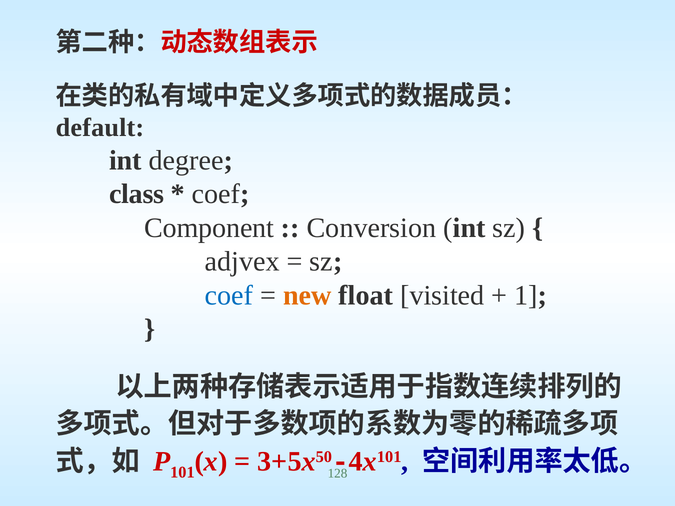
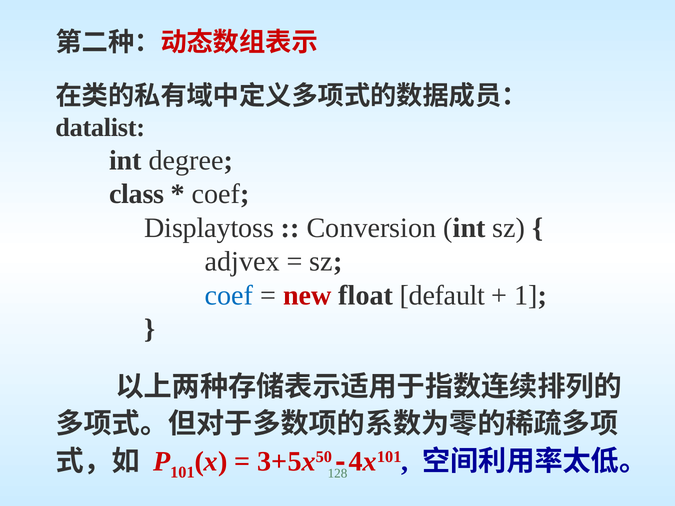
default: default -> datalist (100, 128)
Component: Component -> Displaytoss (209, 228)
new colour: orange -> red (307, 295)
visited: visited -> default (442, 295)
